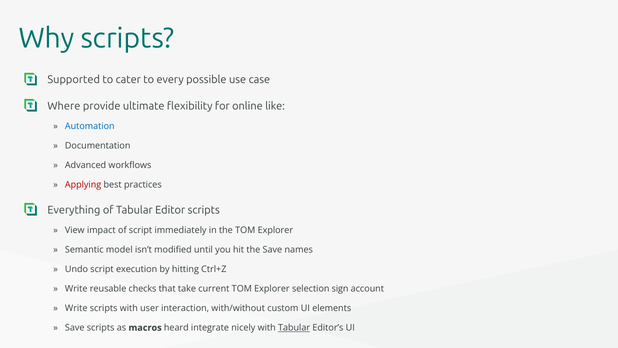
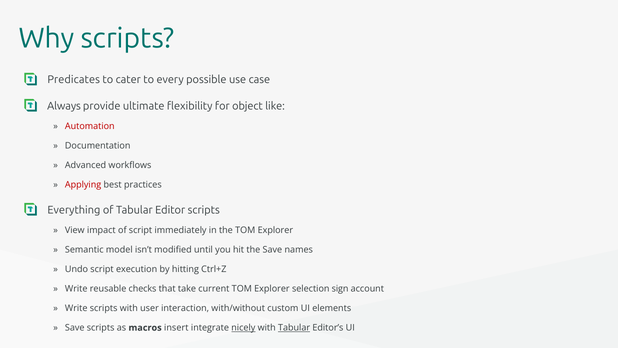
Supported: Supported -> Predicates (74, 80)
Where: Where -> Always (64, 106)
online: online -> object (247, 106)
Automation colour: blue -> red (90, 126)
heard: heard -> insert (176, 327)
nicely underline: none -> present (243, 327)
